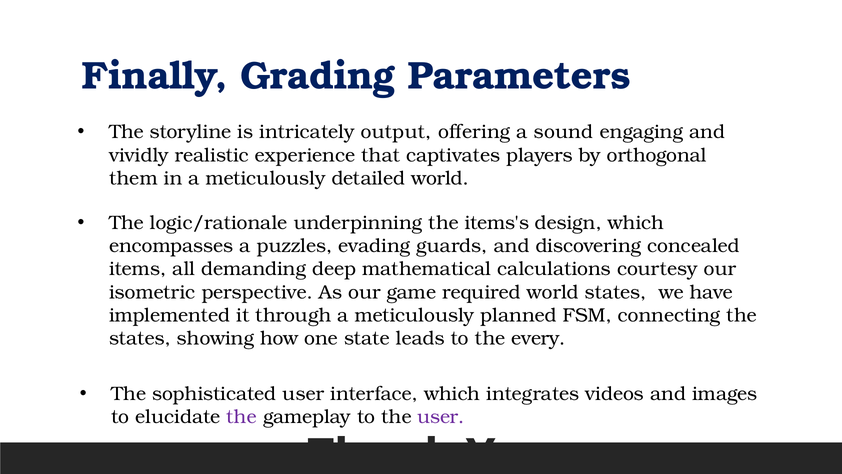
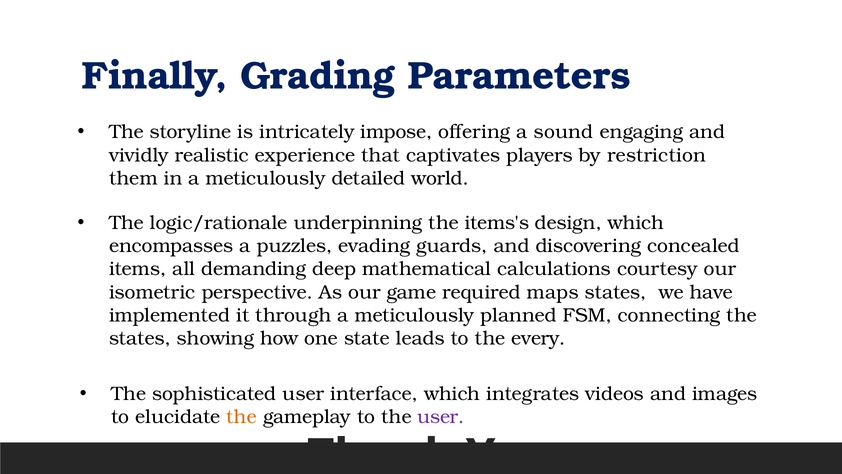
output: output -> impose (396, 132)
orthogonal: orthogonal -> restriction (657, 155)
required world: world -> maps (553, 292)
the colour: purple -> orange (242, 417)
